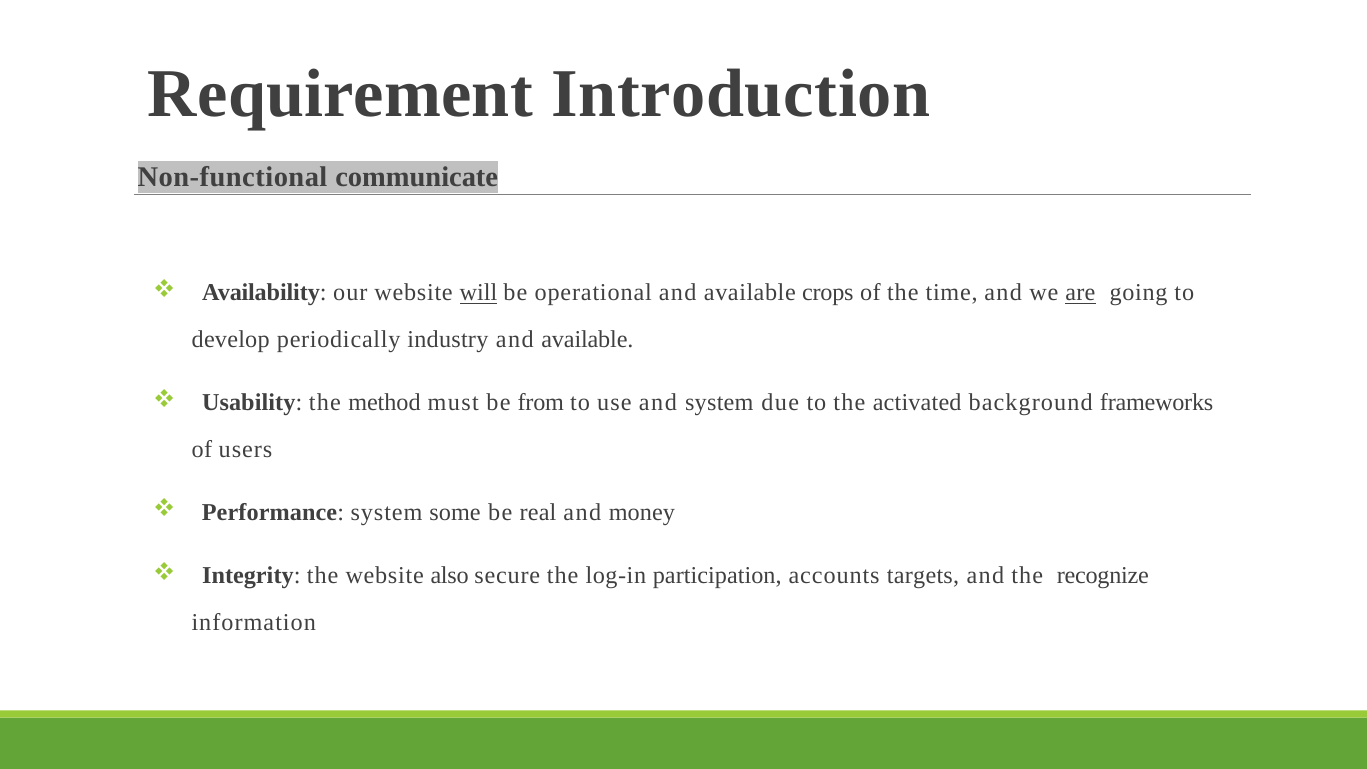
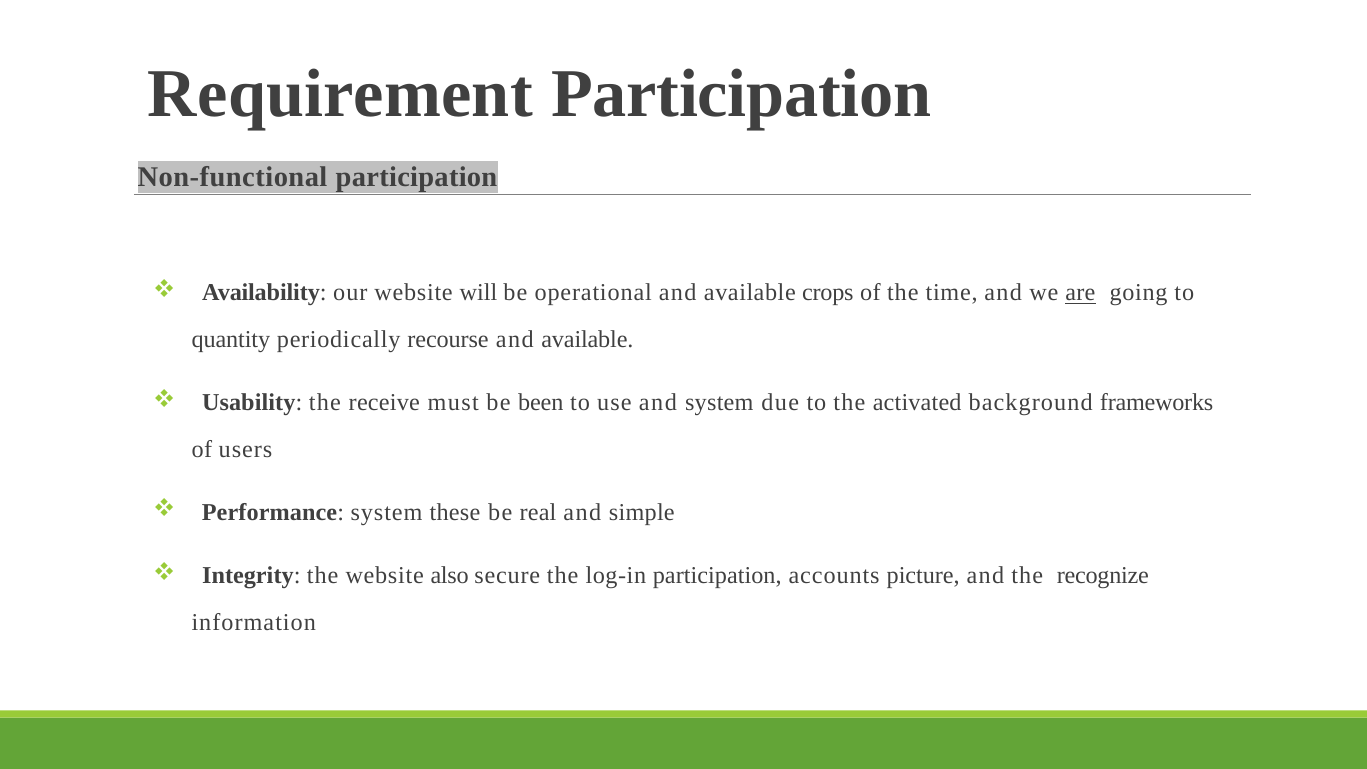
Requirement Introduction: Introduction -> Participation (741, 94)
Non-functional communicate: communicate -> participation (417, 177)
will underline: present -> none (478, 293)
develop: develop -> quantity (231, 339)
industry: industry -> recourse (448, 339)
method: method -> receive (384, 403)
from: from -> been (541, 403)
some: some -> these (455, 513)
money: money -> simple (642, 513)
targets: targets -> picture (923, 576)
